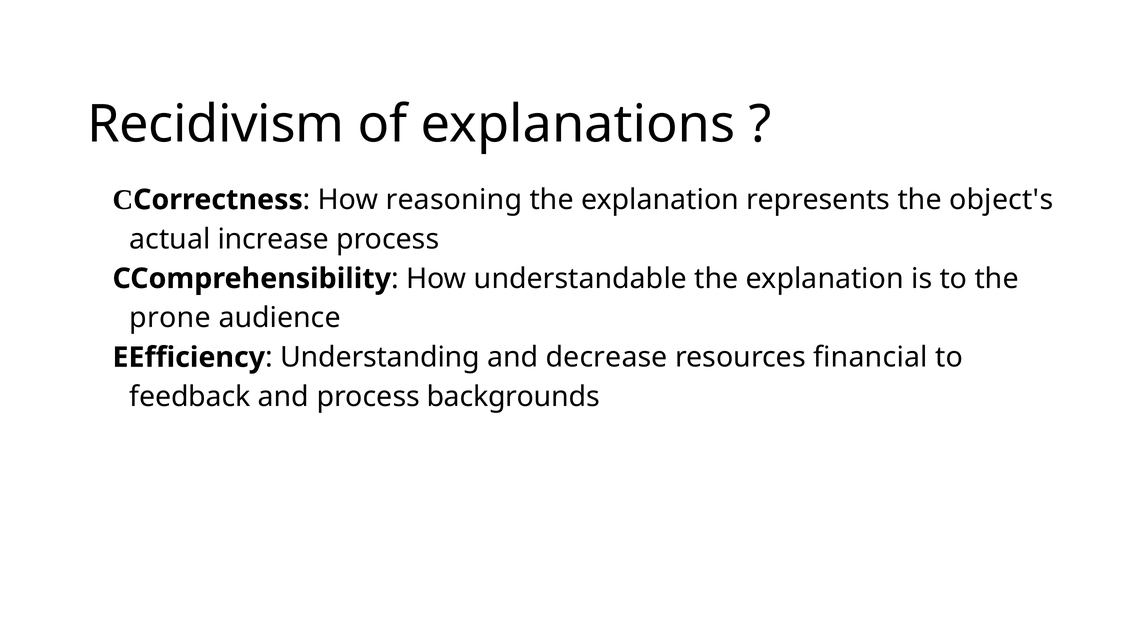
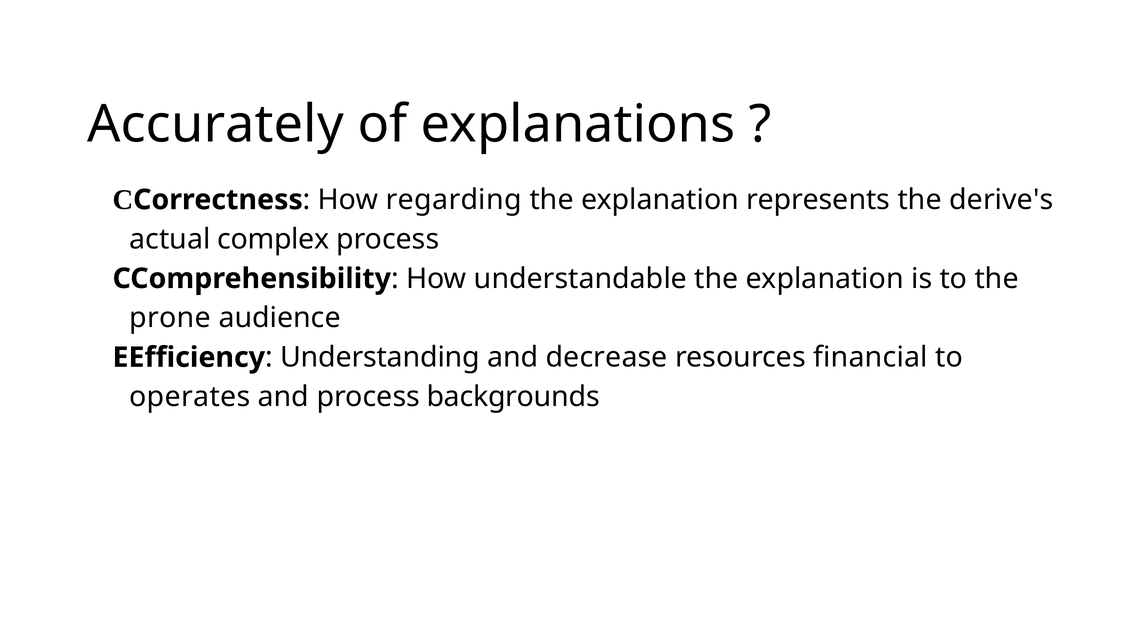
Recidivism: Recidivism -> Accurately (215, 124)
reasoning: reasoning -> regarding (454, 200)
object's: object's -> derive's (1001, 200)
increase: increase -> complex (273, 239)
feedback: feedback -> operates (190, 397)
